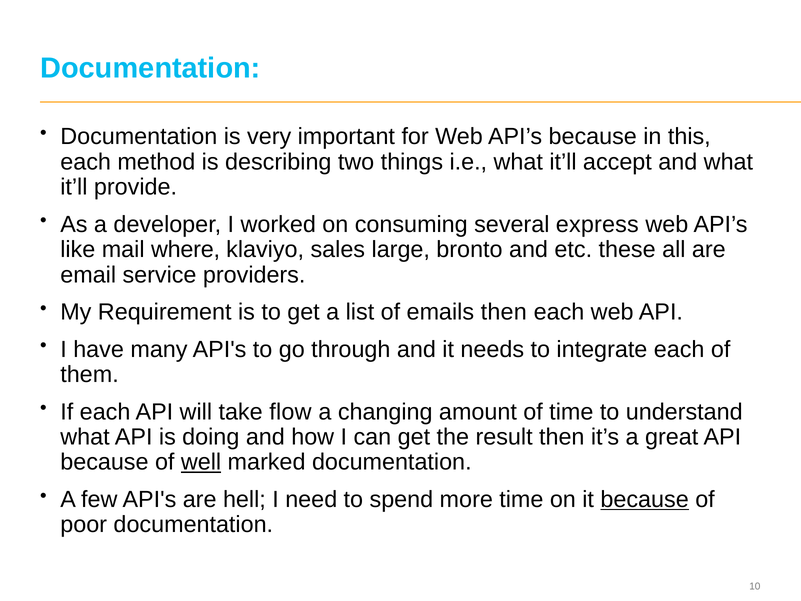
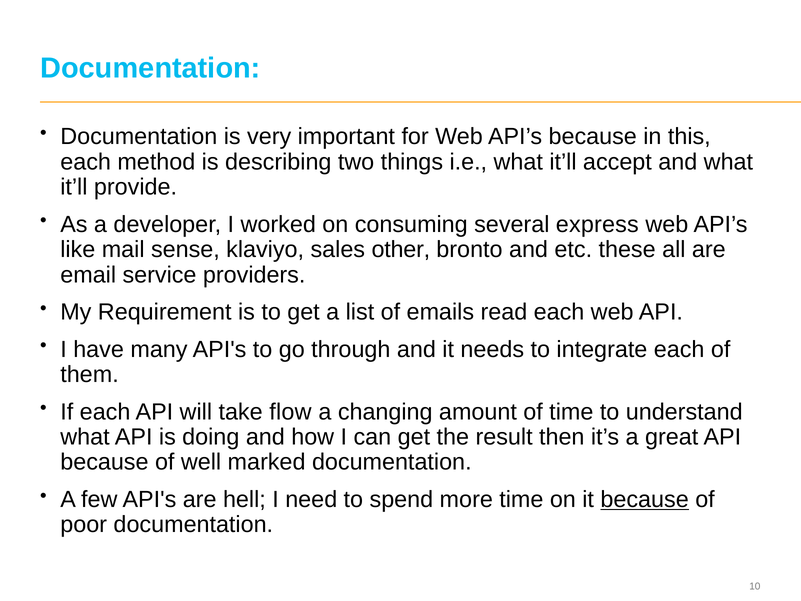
where: where -> sense (185, 250)
large: large -> other (401, 250)
emails then: then -> read (504, 312)
well underline: present -> none (201, 462)
